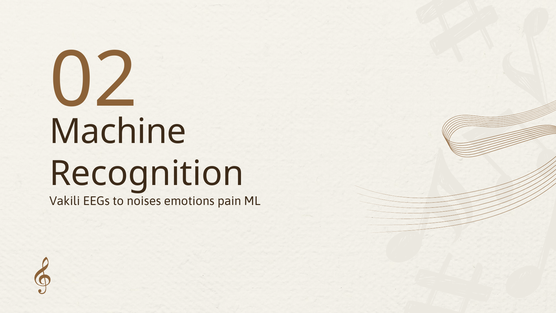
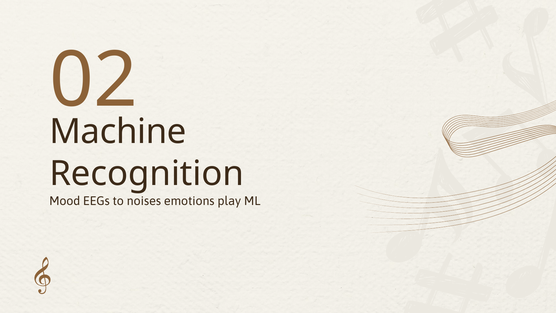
Vakili: Vakili -> Mood (65, 201)
pain: pain -> play (229, 201)
